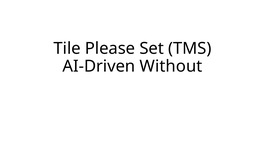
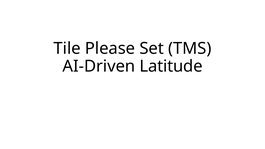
Without: Without -> Latitude (171, 66)
